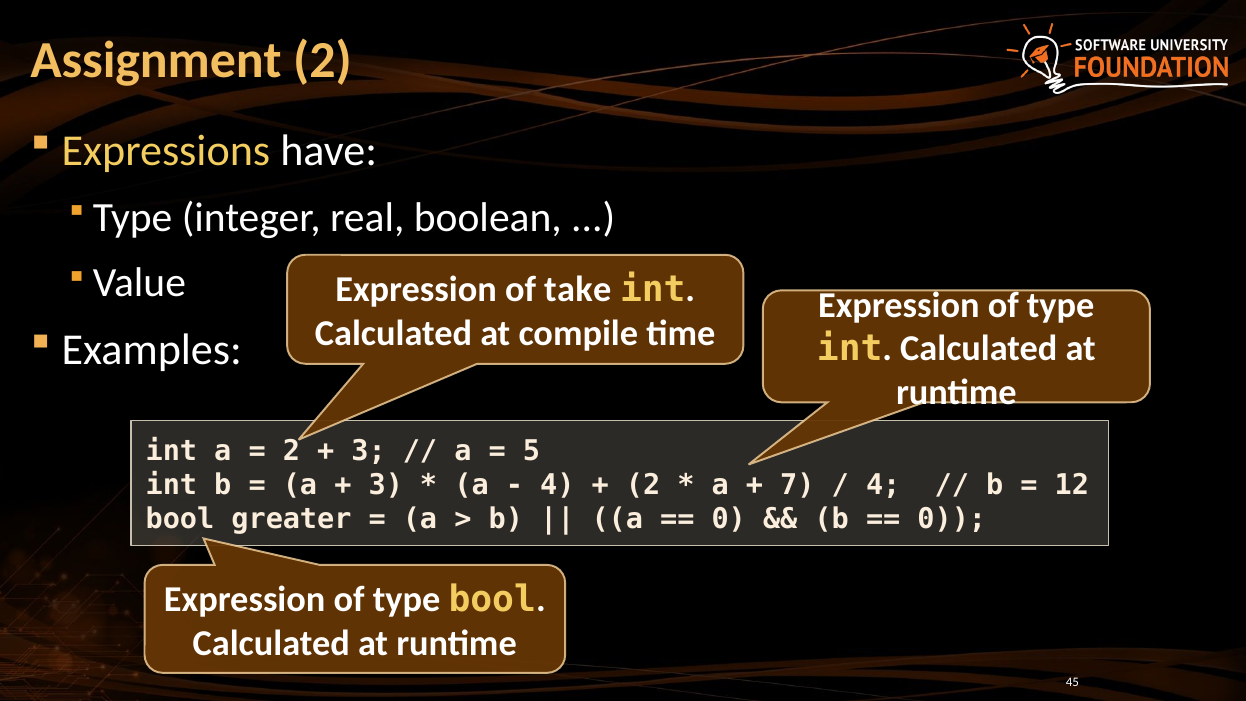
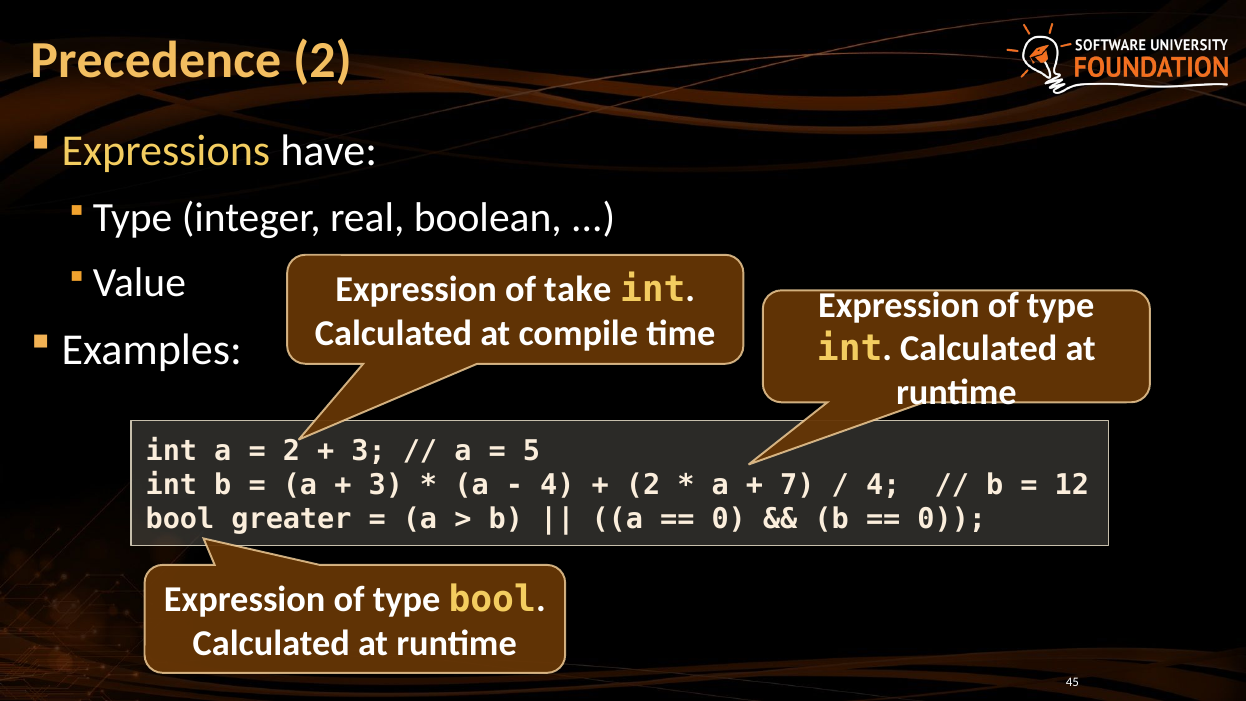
Assignment: Assignment -> Precedence (156, 61)
